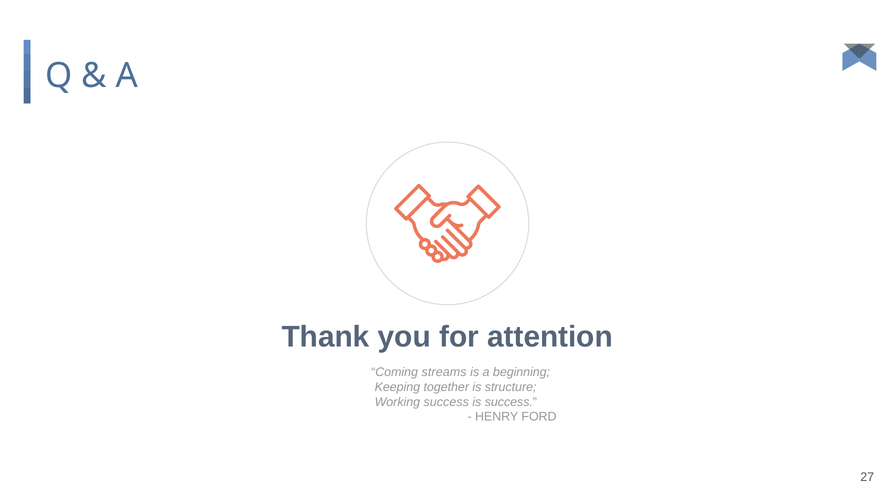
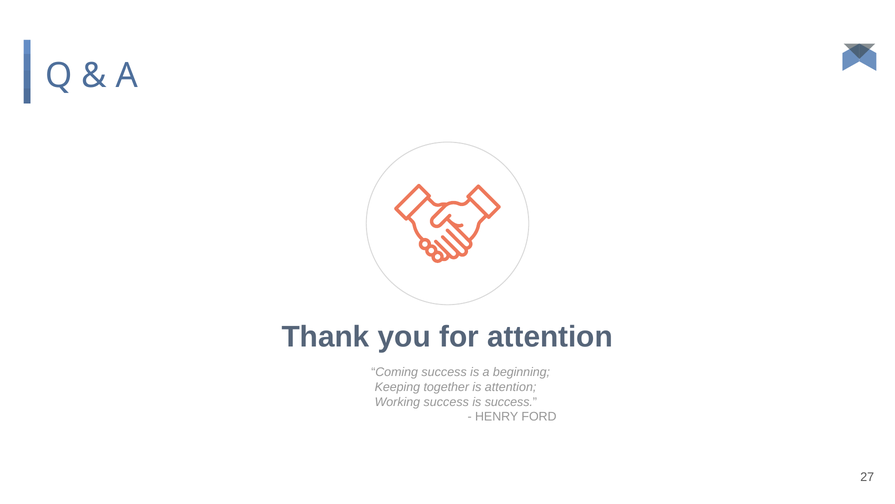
Coming streams: streams -> success (444, 372)
is structure: structure -> attention (511, 387)
